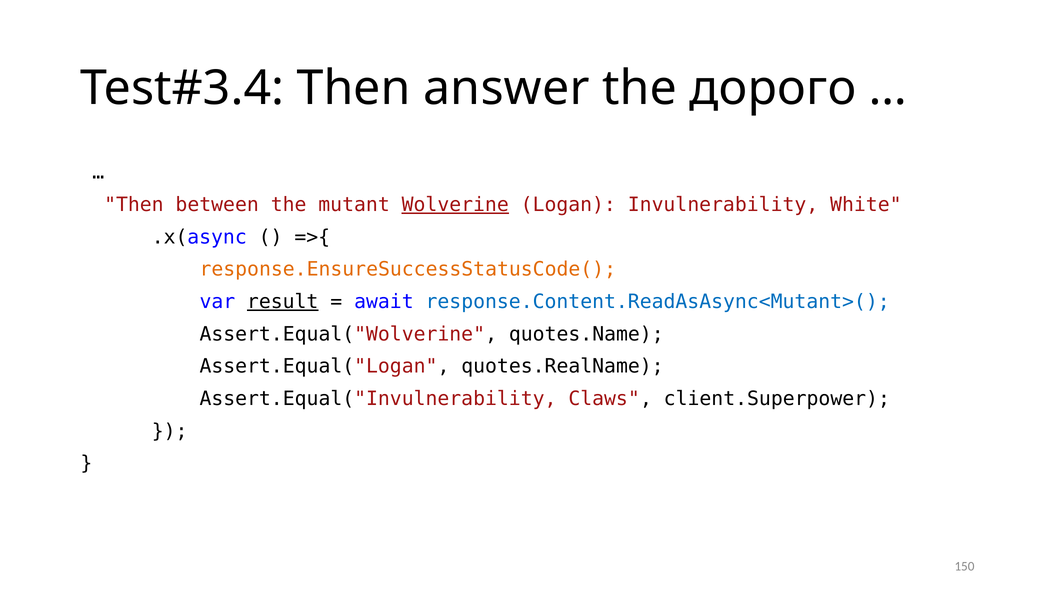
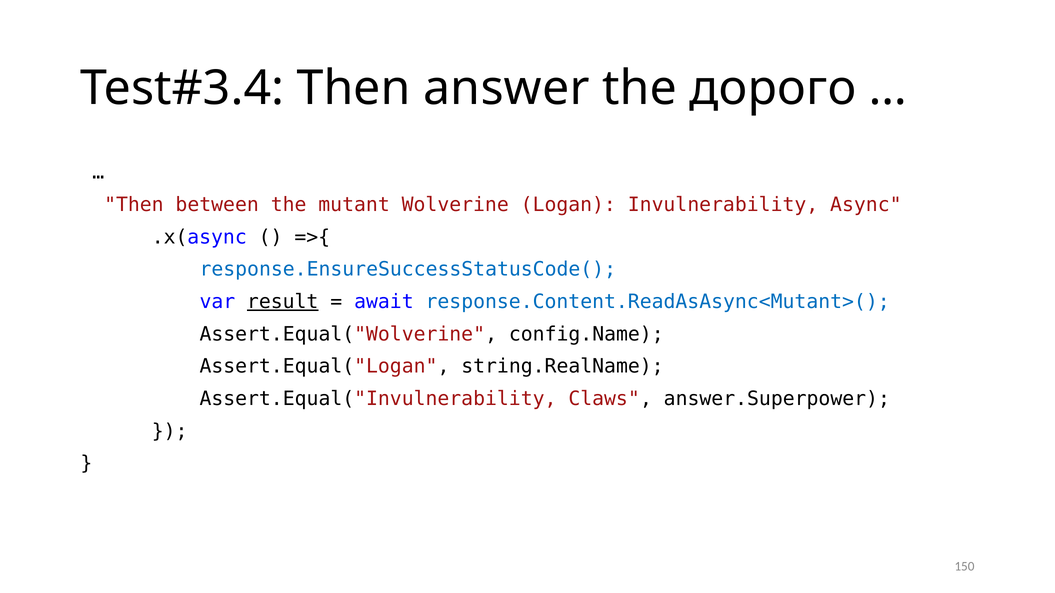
Wolverine underline: present -> none (455, 205)
White: White -> Async (866, 205)
response.EnsureSuccessStatusCode( colour: orange -> blue (408, 270)
quotes.Name: quotes.Name -> config.Name (586, 334)
quotes.RealName: quotes.RealName -> string.RealName (562, 367)
client.Superpower: client.Superpower -> answer.Superpower (777, 399)
